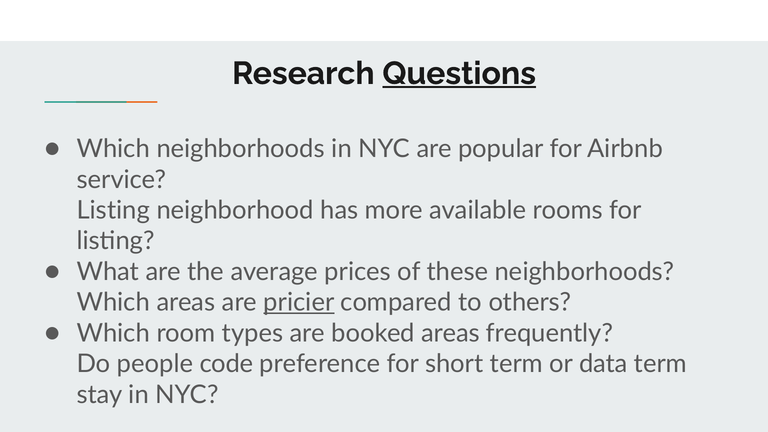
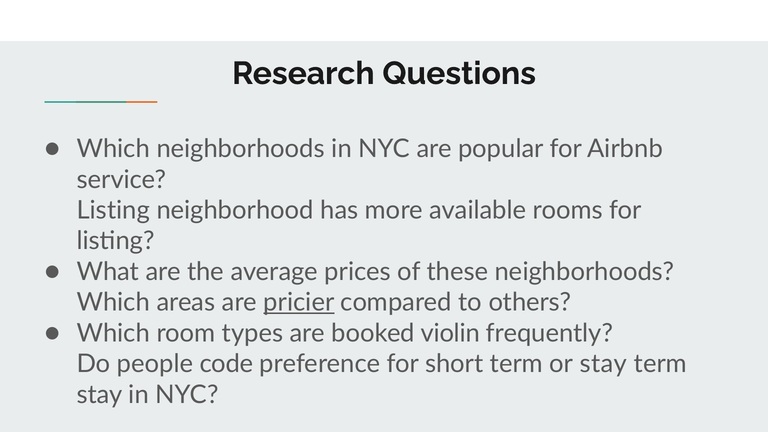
Questions underline: present -> none (459, 73)
booked areas: areas -> violin (450, 333)
or data: data -> stay (603, 364)
